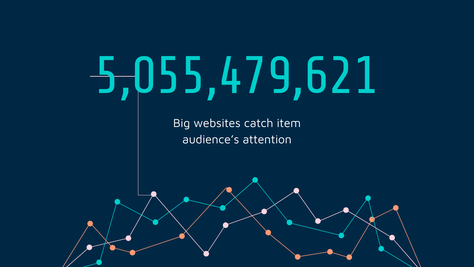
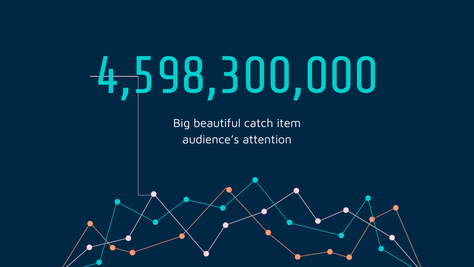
5,055,479,621: 5,055,479,621 -> 4,598,300,000 (237, 76)
websites: websites -> beautiful (217, 123)
